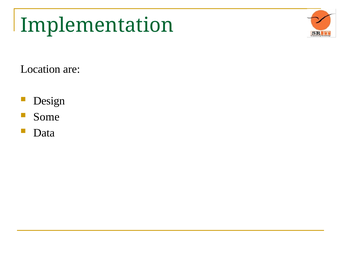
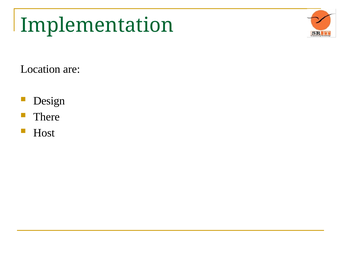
Some: Some -> There (46, 117)
Data: Data -> Host (44, 133)
